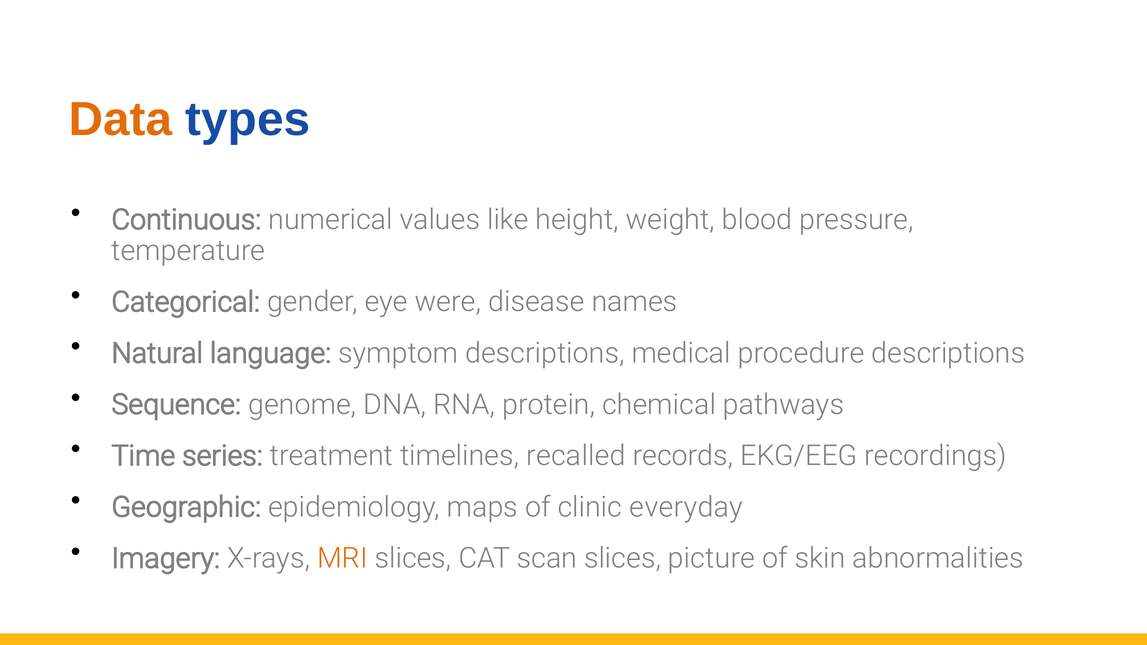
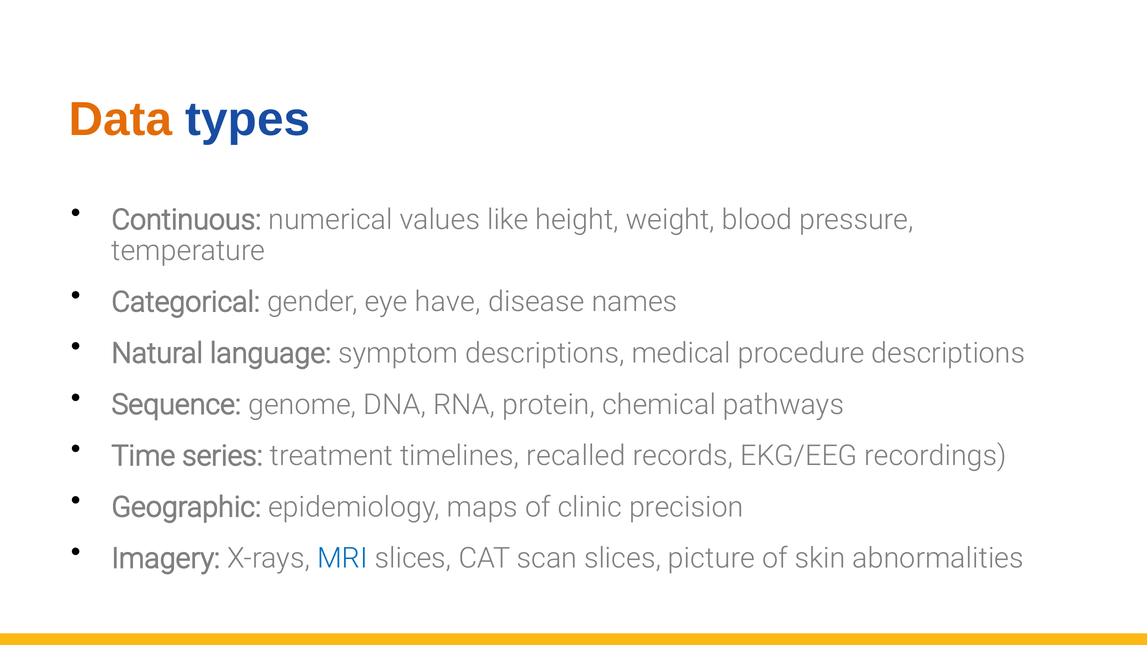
were: were -> have (448, 302)
everyday: everyday -> precision (686, 507)
MRI colour: orange -> blue (342, 559)
